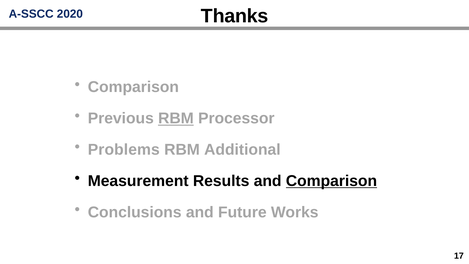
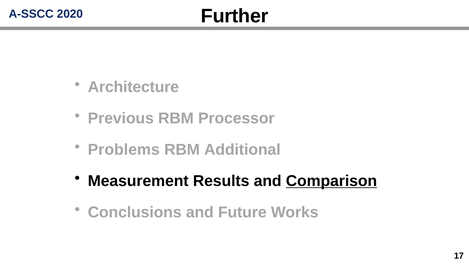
Thanks: Thanks -> Further (235, 16)
Comparison: Comparison -> Architecture (133, 87)
RBM underline: present -> none (176, 118)
